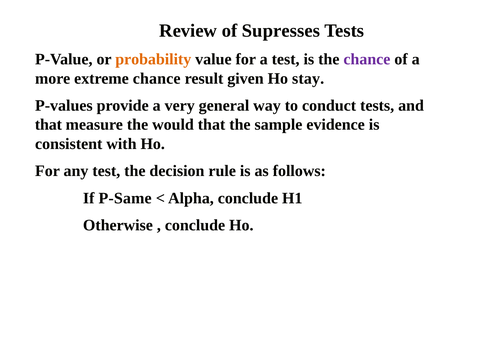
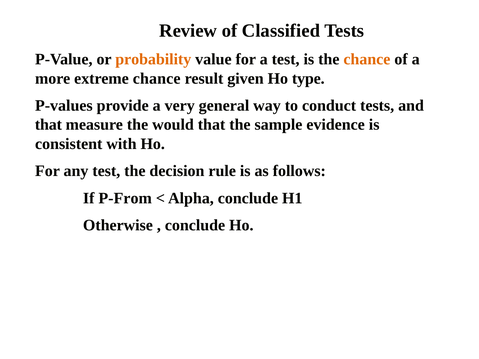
Supresses: Supresses -> Classified (281, 31)
chance colour: purple -> orange (367, 59)
stay: stay -> type (308, 79)
P-Same: P-Same -> P-From (125, 198)
